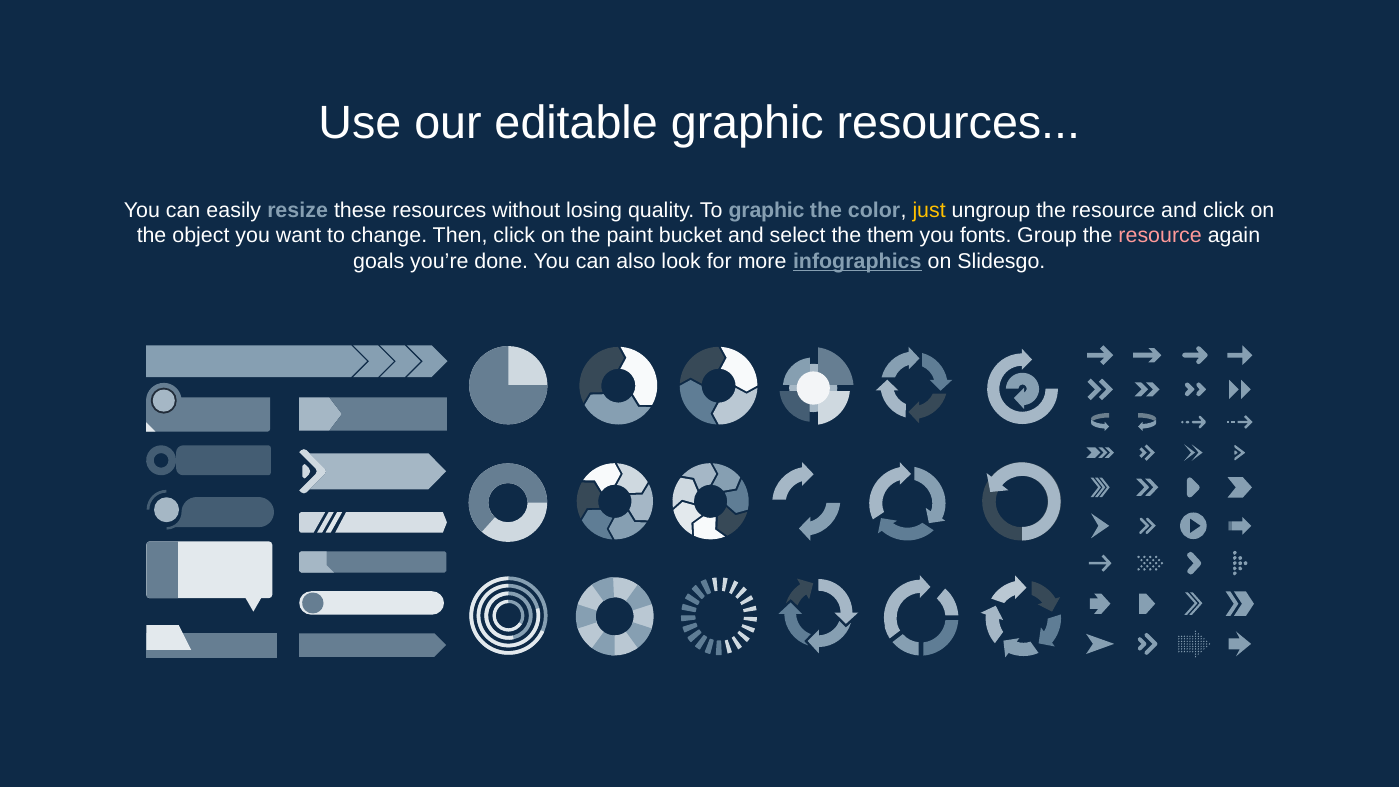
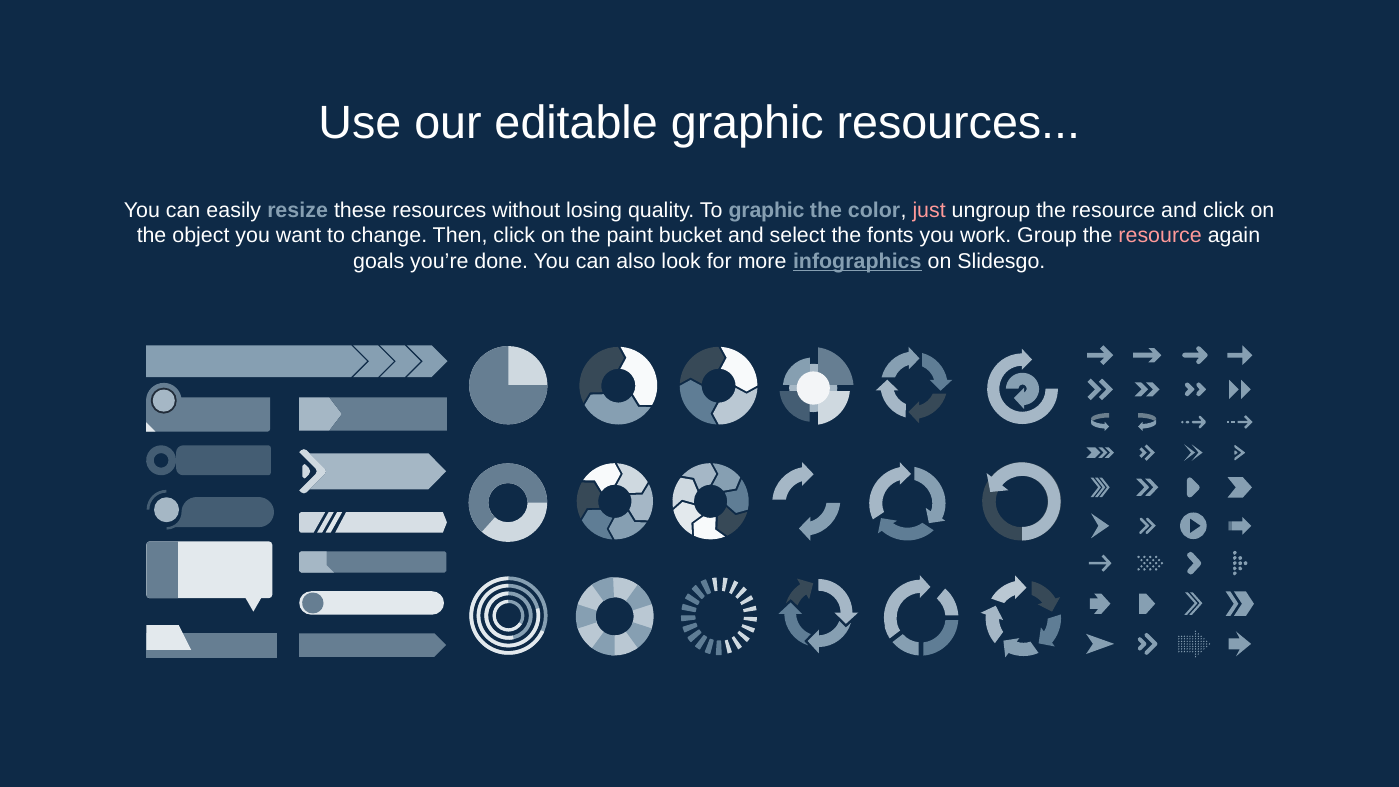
just colour: yellow -> pink (929, 210)
them: them -> fonts (890, 236)
fonts: fonts -> work (986, 236)
